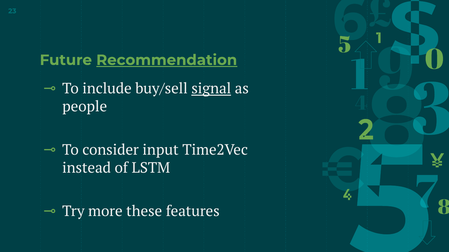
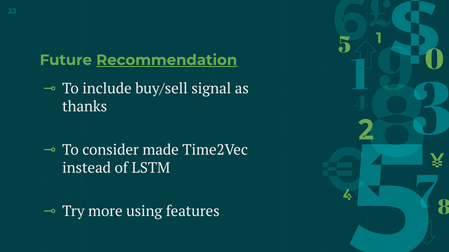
signal underline: present -> none (211, 89)
people: people -> thanks (85, 107)
input: input -> made (161, 150)
these: these -> using (144, 212)
